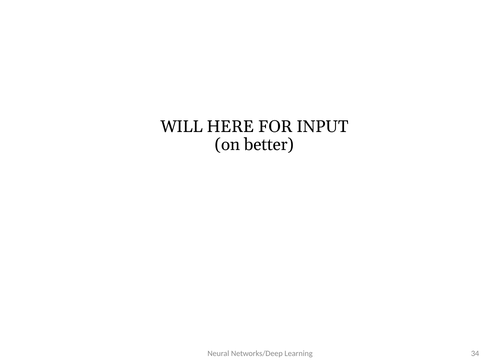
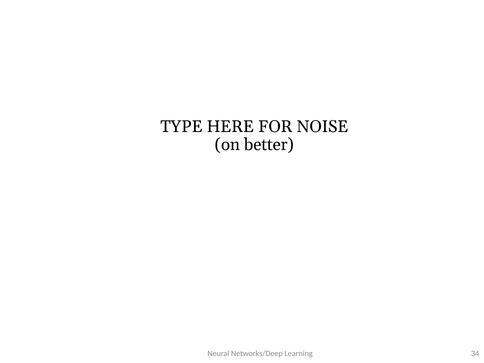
WILL: WILL -> TYPE (182, 127)
INPUT: INPUT -> NOISE (323, 127)
